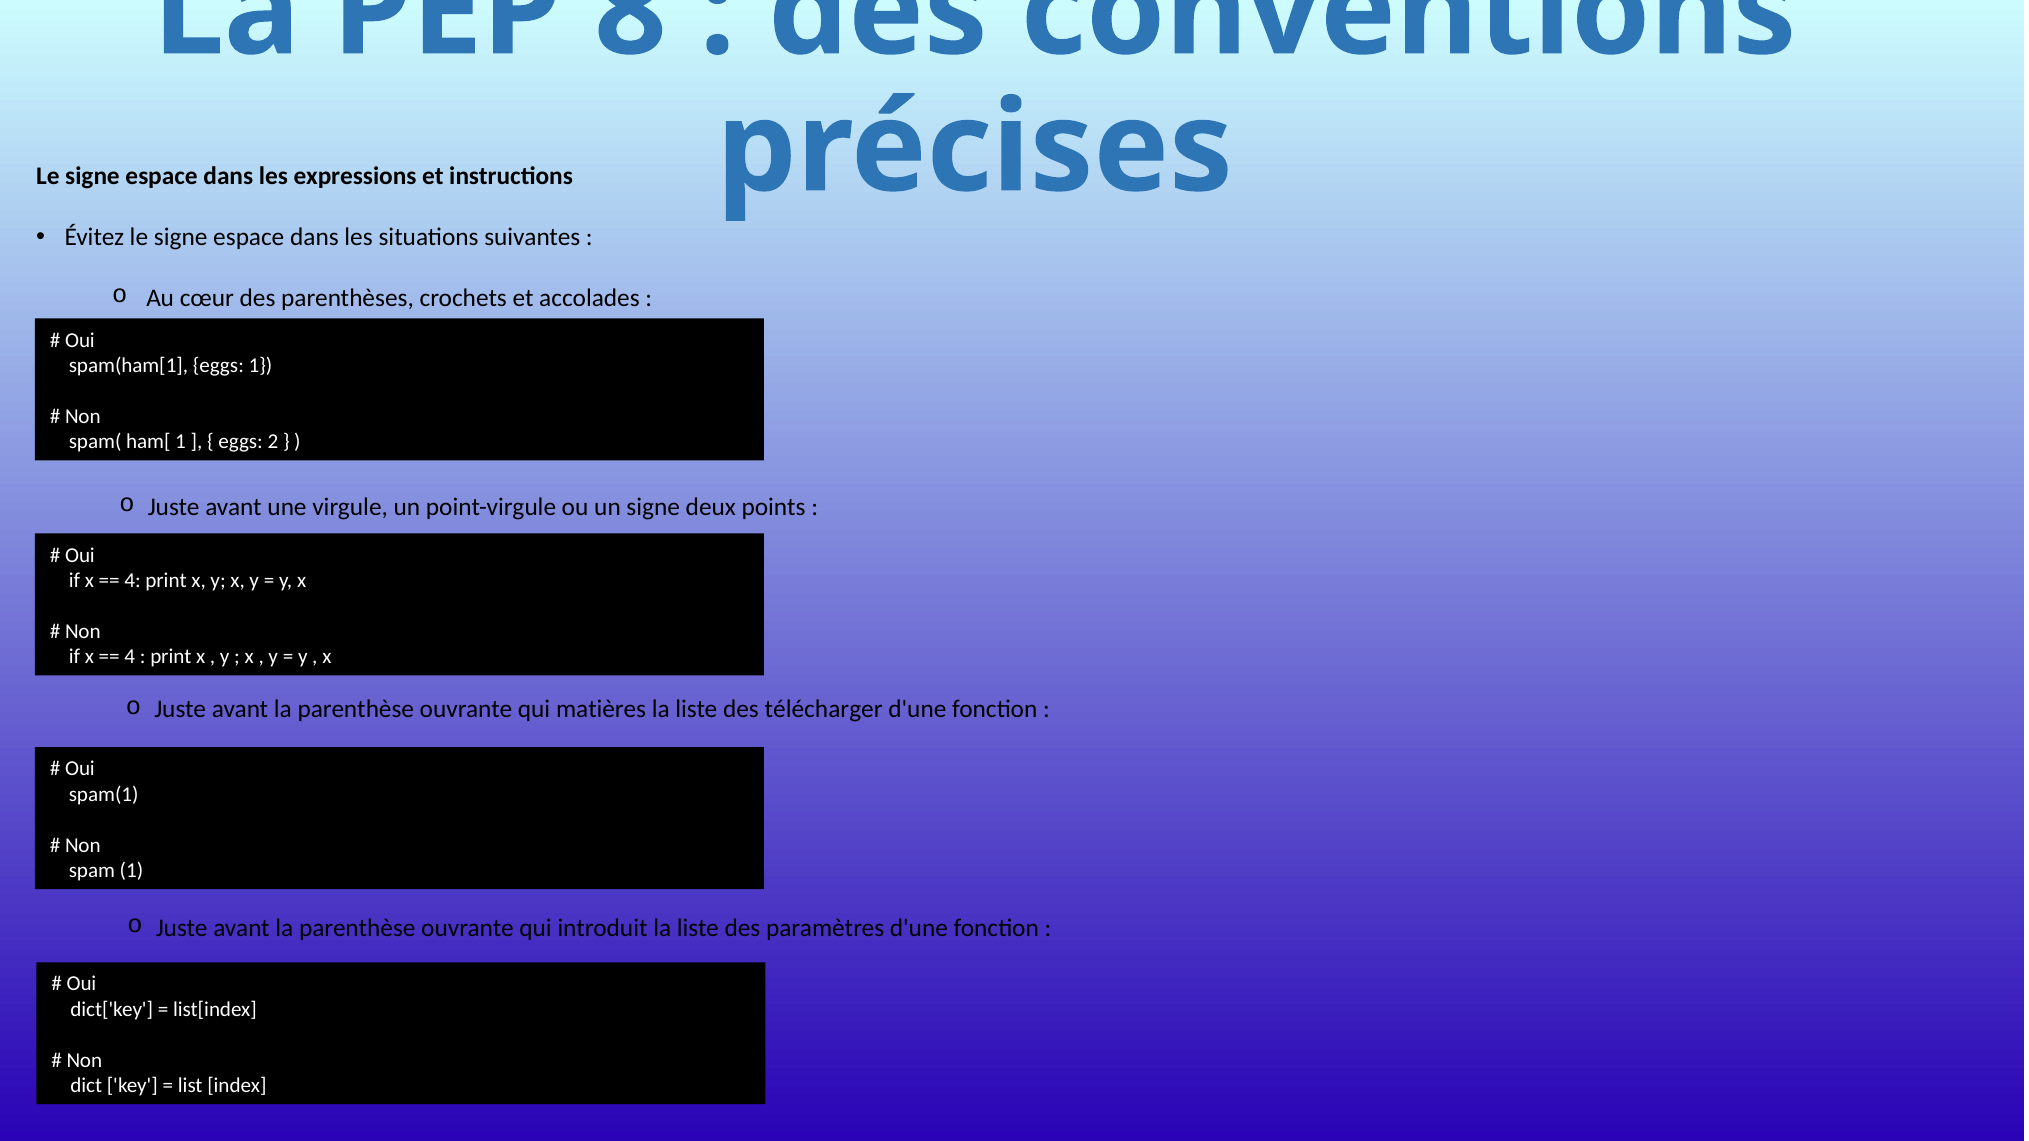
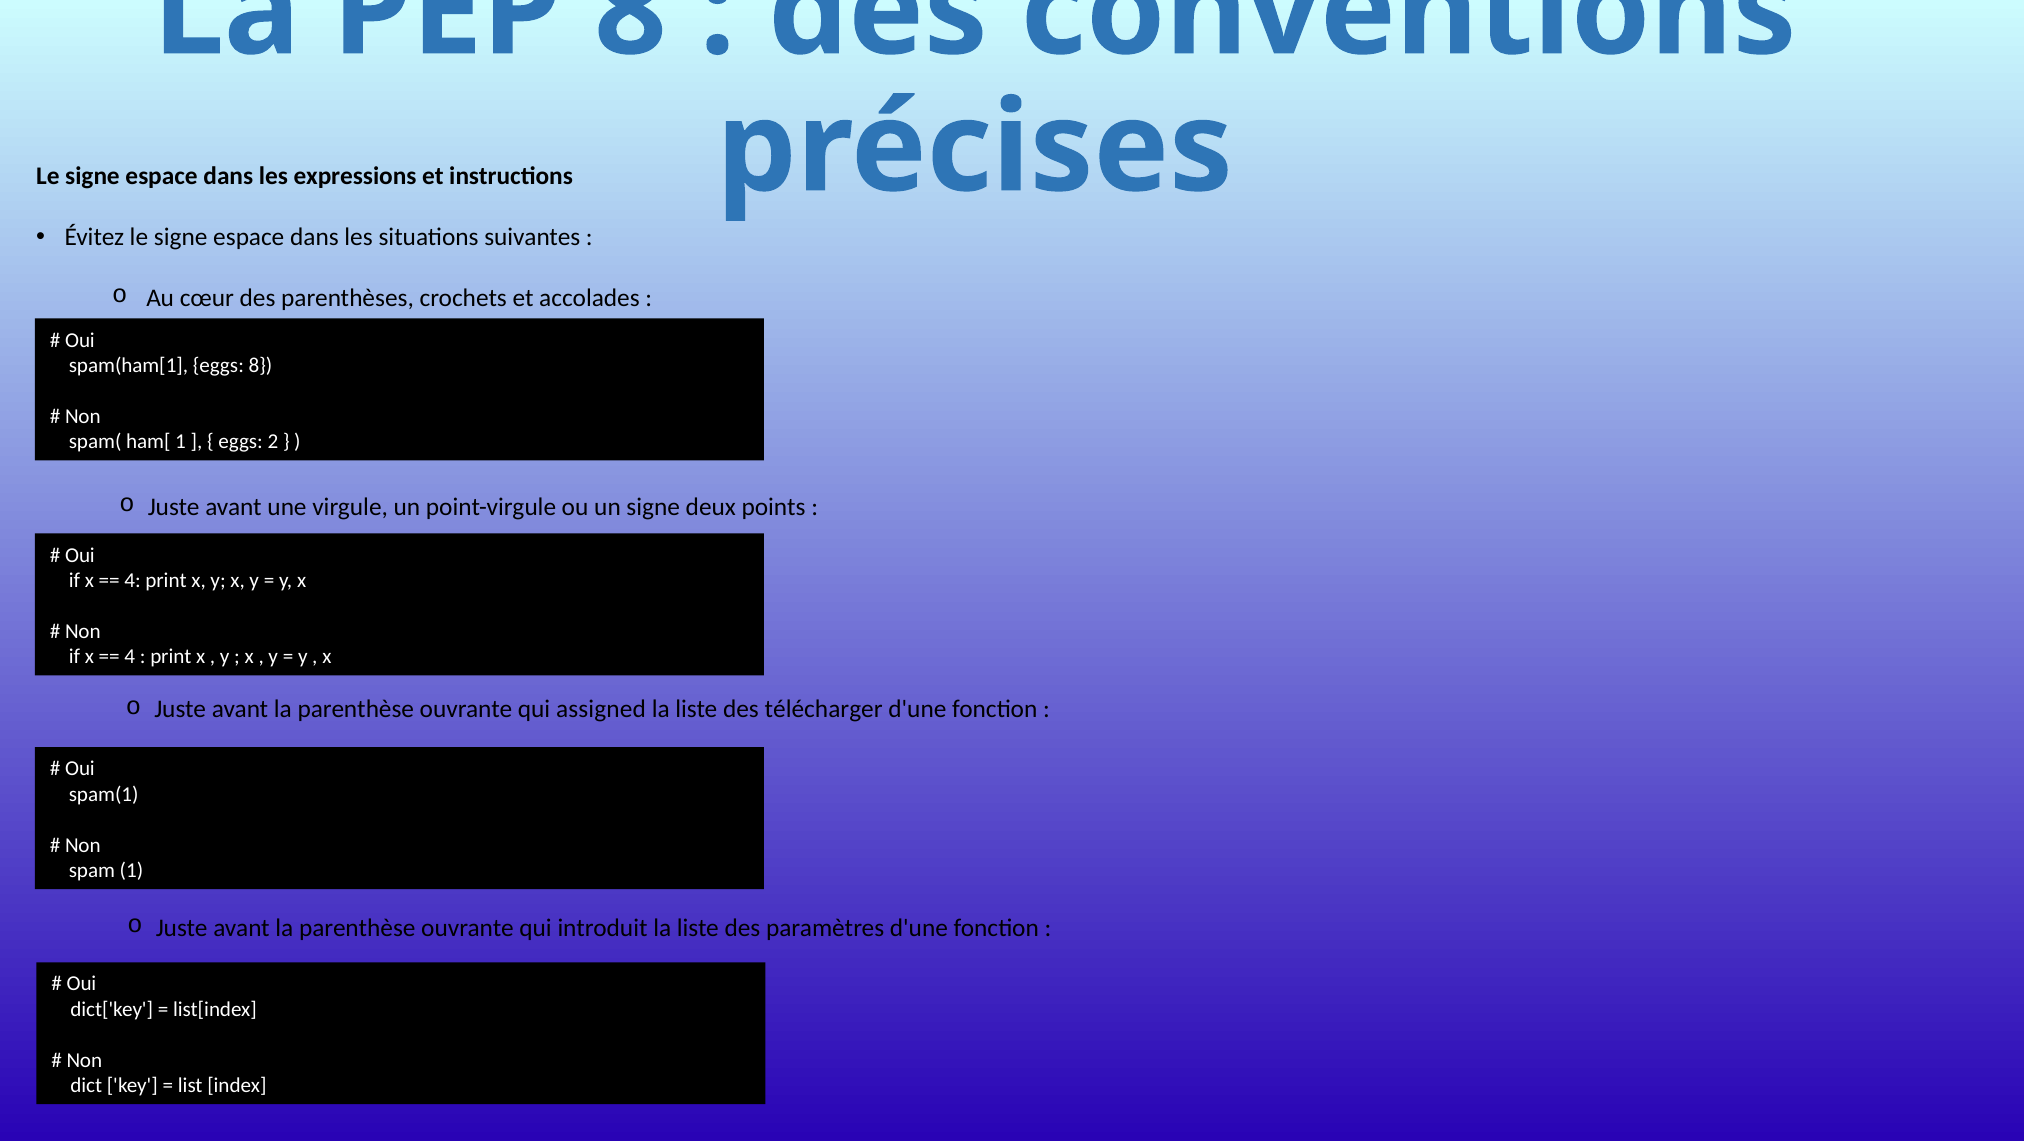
eggs 1: 1 -> 8 (260, 366)
matières: matières -> assigned (601, 709)
